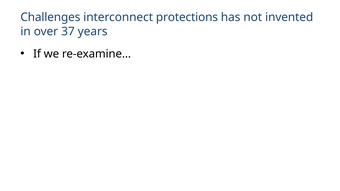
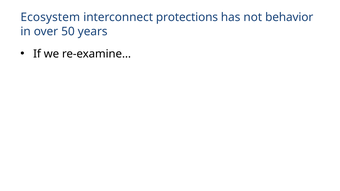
Challenges: Challenges -> Ecosystem (50, 17)
invented: invented -> behavior (289, 17)
37: 37 -> 50 (68, 31)
